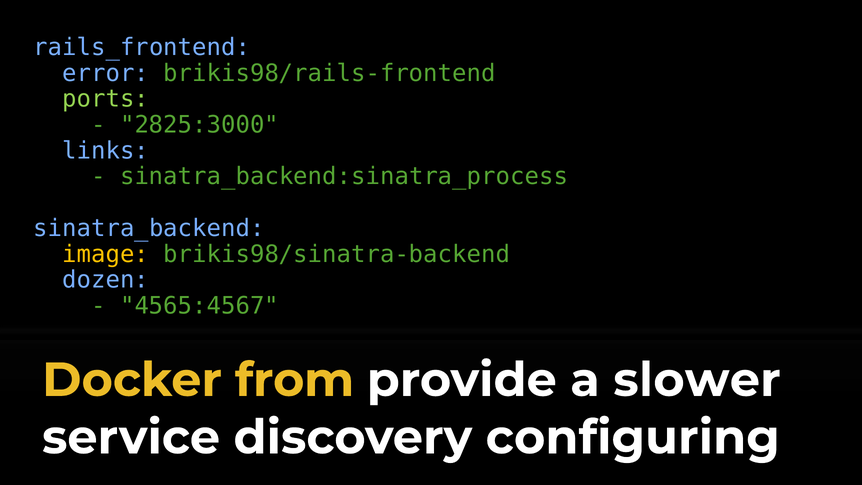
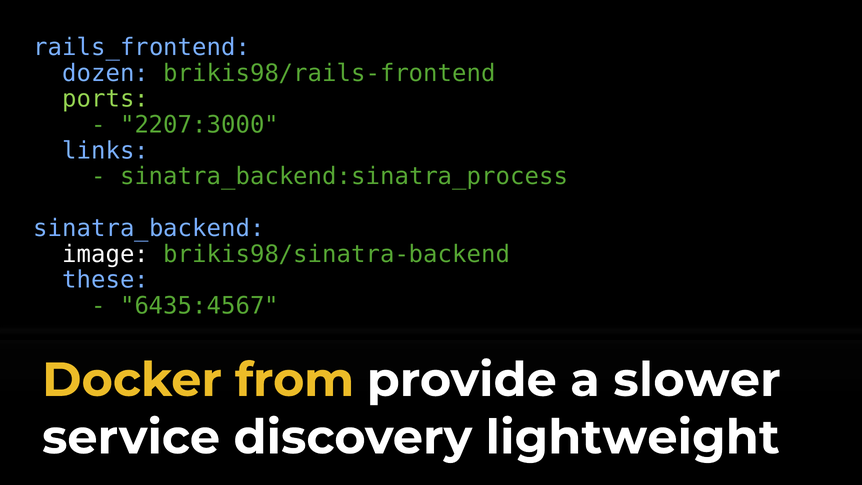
error: error -> dozen (106, 73)
2825:3000: 2825:3000 -> 2207:3000 (200, 125)
image colour: yellow -> white (106, 254)
dozen: dozen -> these (106, 280)
4565:4567: 4565:4567 -> 6435:4567 (200, 306)
configuring: configuring -> lightweight (633, 437)
